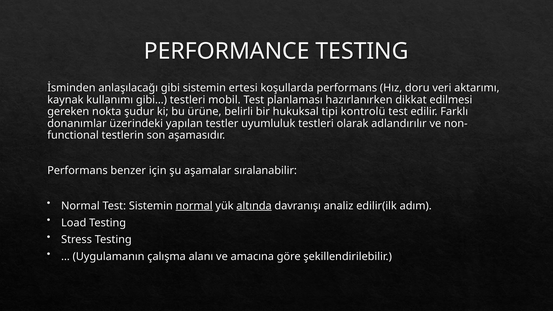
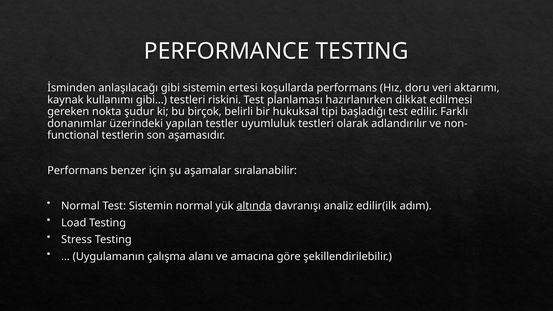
mobil: mobil -> riskini (225, 100)
ürüne: ürüne -> birçok (205, 112)
kontrolü: kontrolü -> başladığı (363, 112)
normal underline: present -> none (194, 206)
